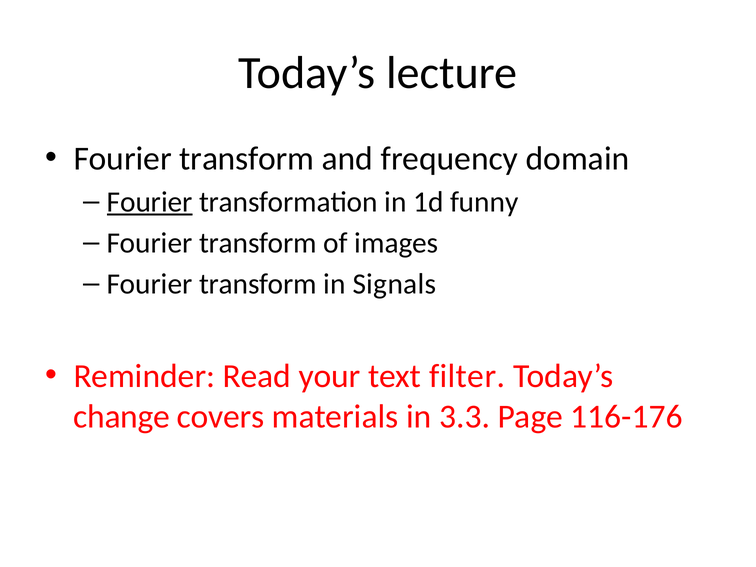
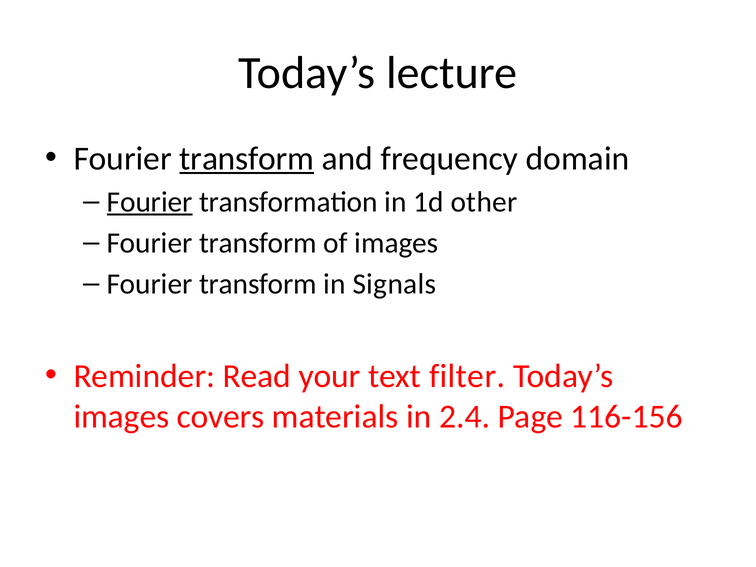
transform underline: none -> present (247, 159)
funny: funny -> other (484, 202)
change: change -> images (122, 416)
3.3: 3.3 -> 2.4 (465, 416)
116-176: 116-176 -> 116-156 (627, 416)
